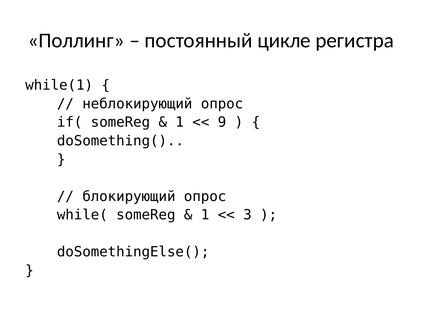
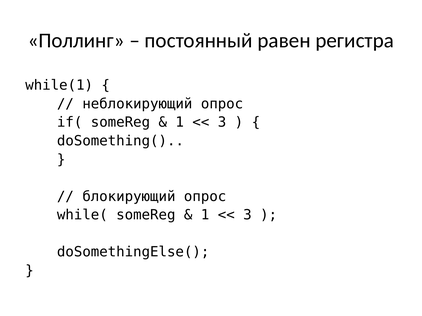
цикле: цикле -> равен (284, 41)
9: 9 -> 3 (222, 123)
